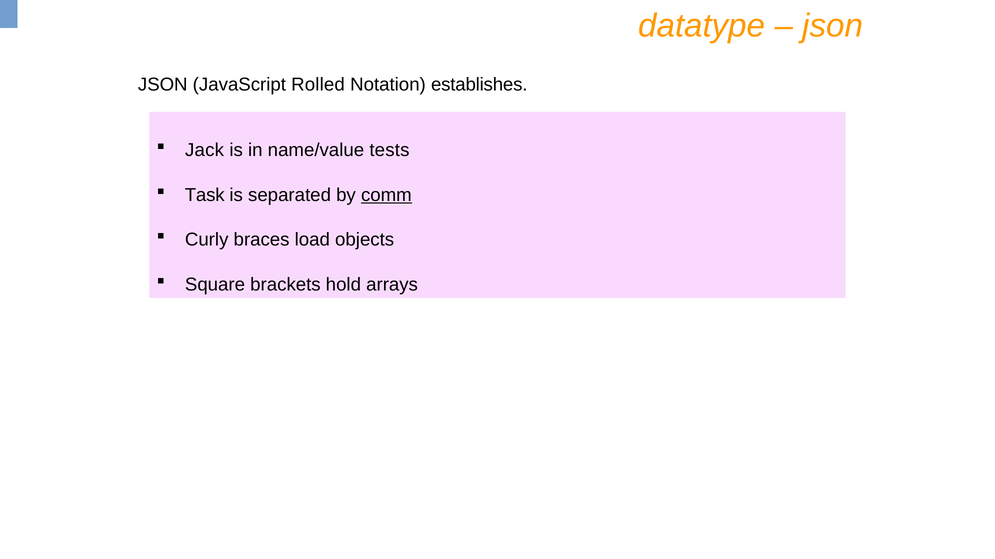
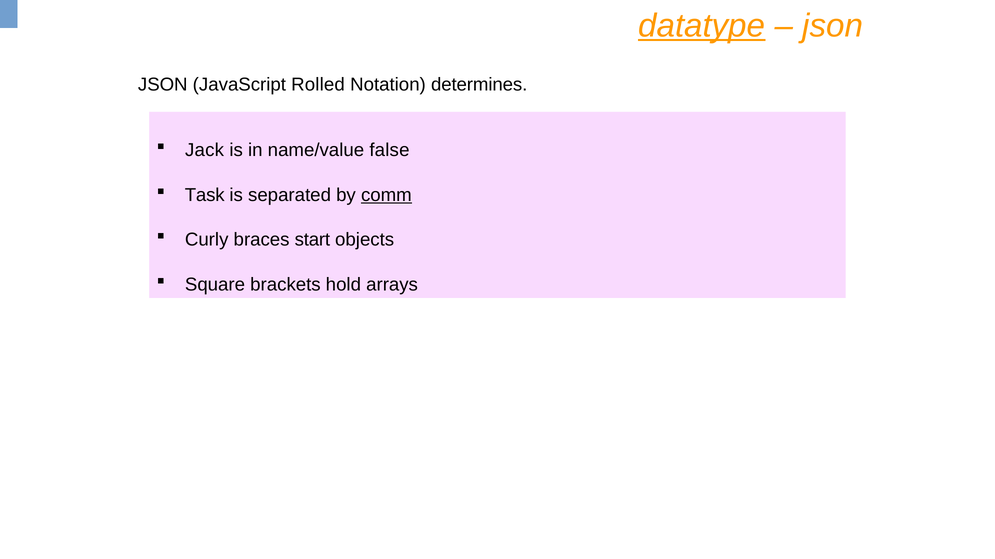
datatype underline: none -> present (702, 26)
establishes: establishes -> determines (479, 85)
tests: tests -> false (389, 150)
load: load -> start (312, 240)
